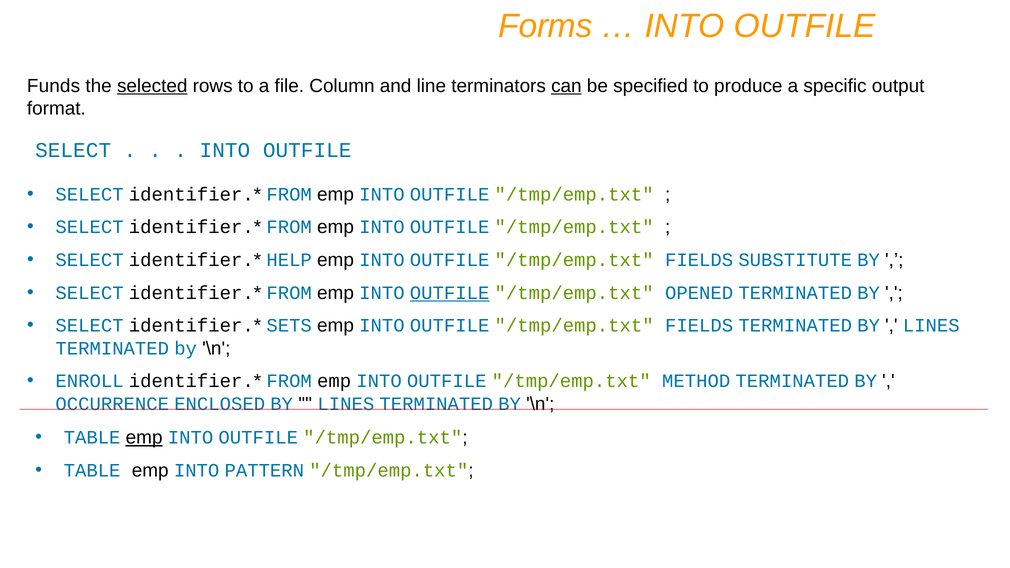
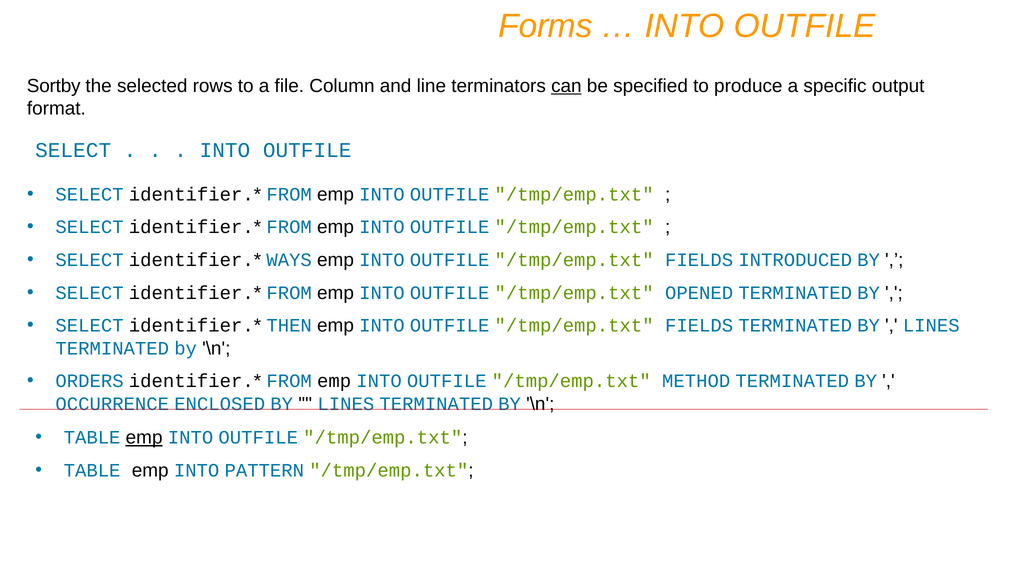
Funds: Funds -> Sortby (54, 86)
selected underline: present -> none (152, 86)
HELP: HELP -> WAYS (289, 260)
SUBSTITUTE: SUBSTITUTE -> INTRODUCED (795, 260)
OUTFILE underline: present -> none (450, 293)
SETS: SETS -> THEN (289, 326)
ENROLL: ENROLL -> ORDERS (90, 381)
